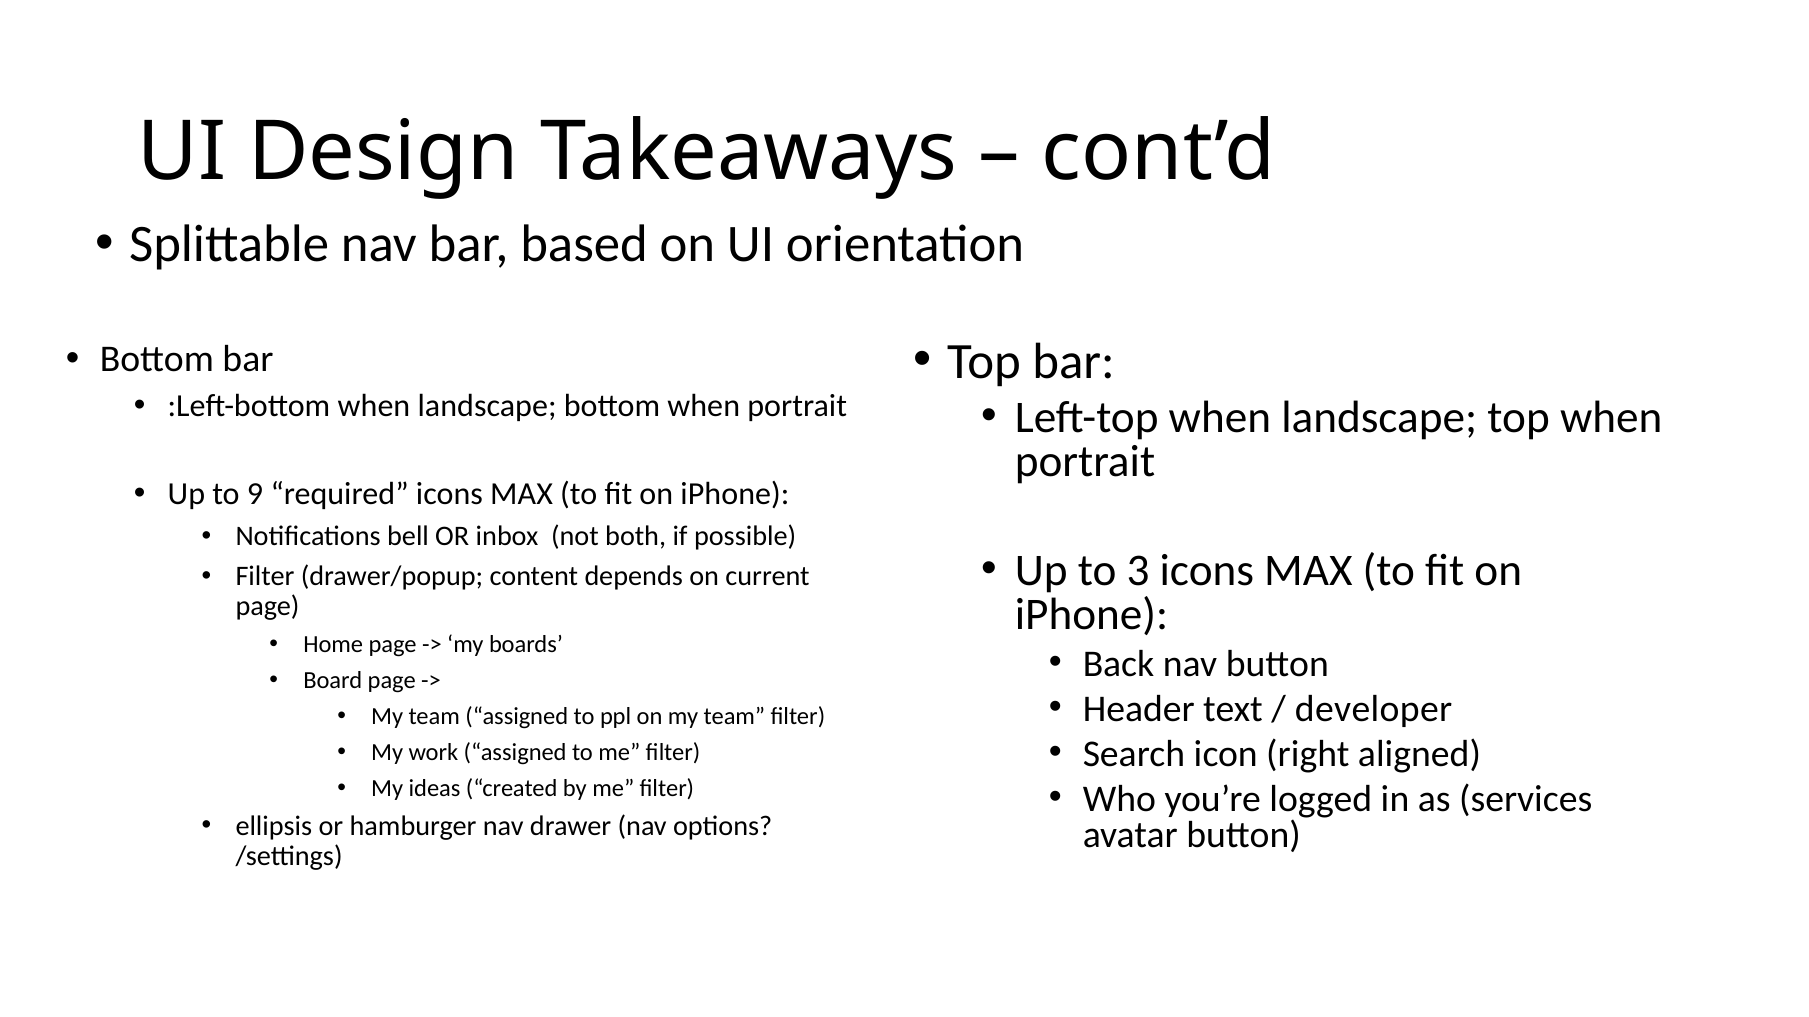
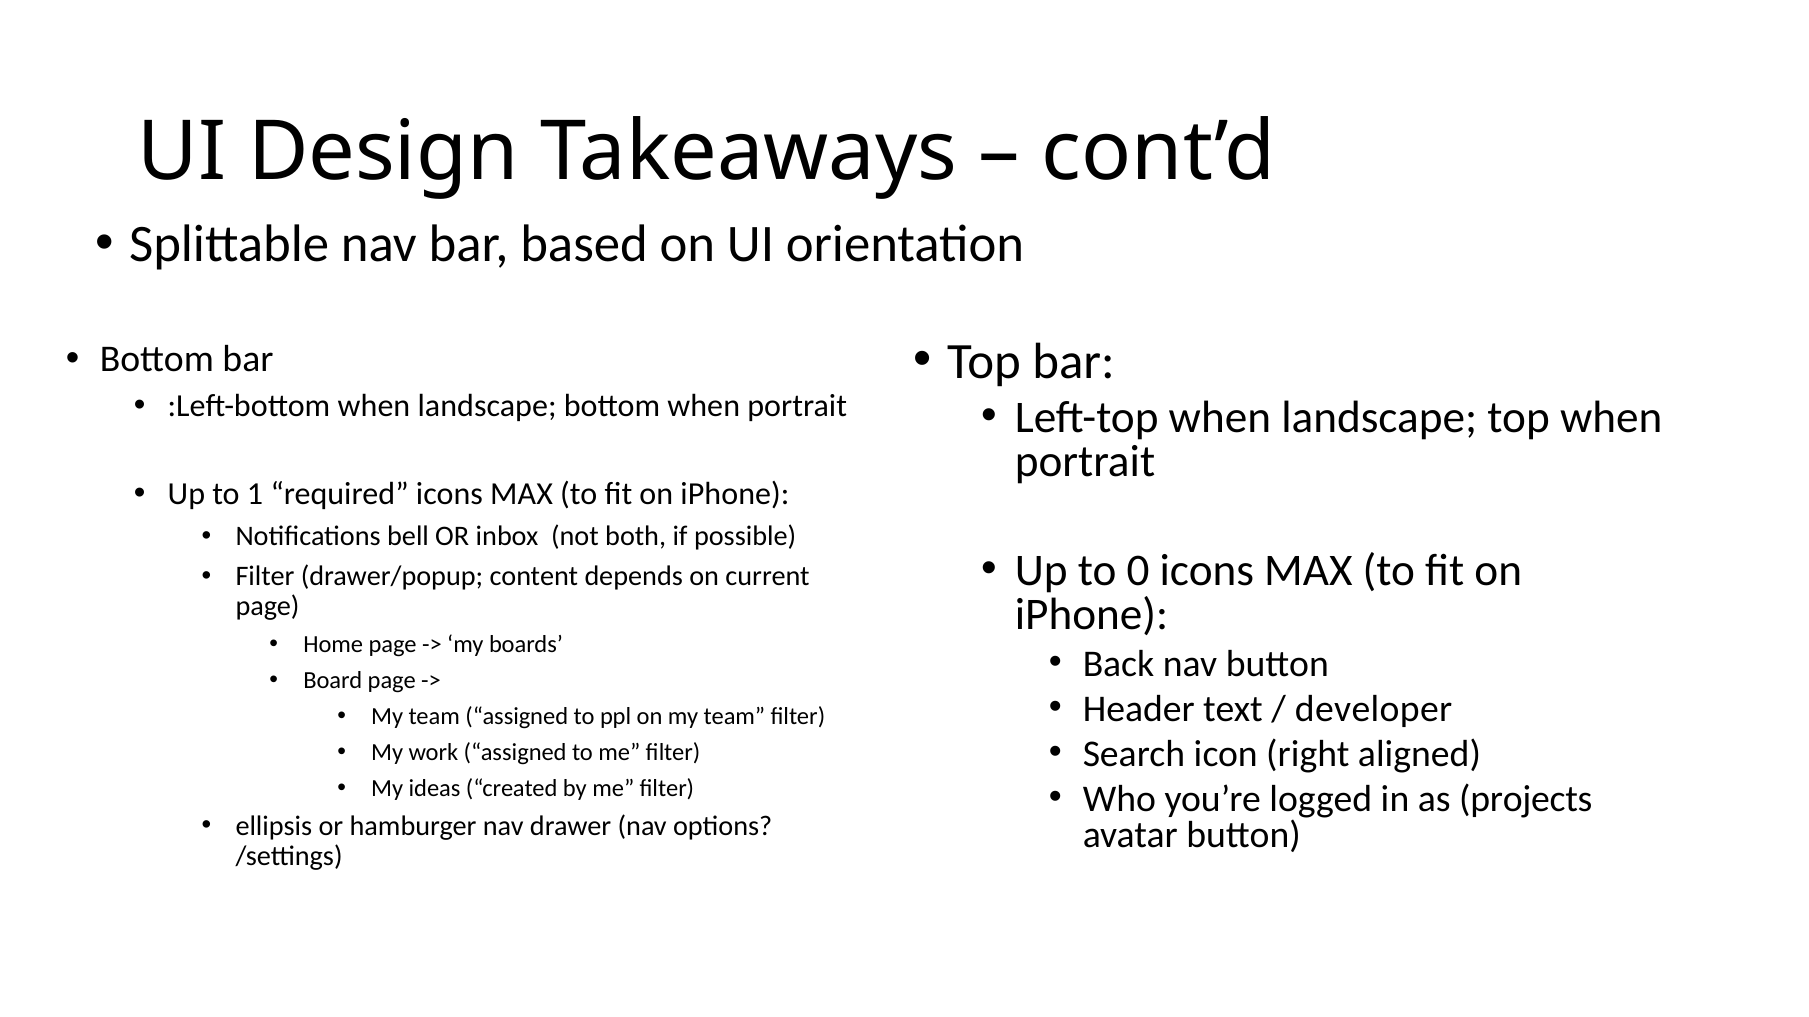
9: 9 -> 1 (255, 494)
3: 3 -> 0 (1138, 571)
services: services -> projects (1526, 799)
